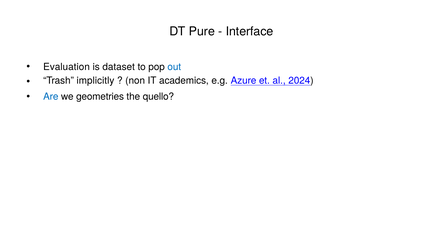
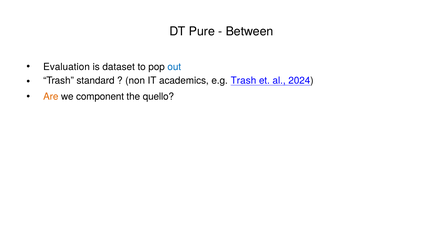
Interface: Interface -> Between (250, 32)
implicitly: implicitly -> standard (96, 81)
e.g Azure: Azure -> Trash (243, 81)
Are colour: blue -> orange (51, 97)
geometries: geometries -> component (100, 97)
